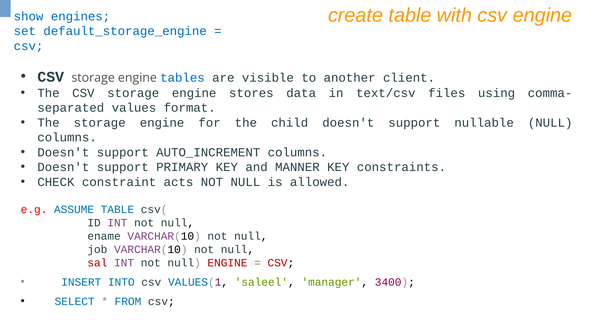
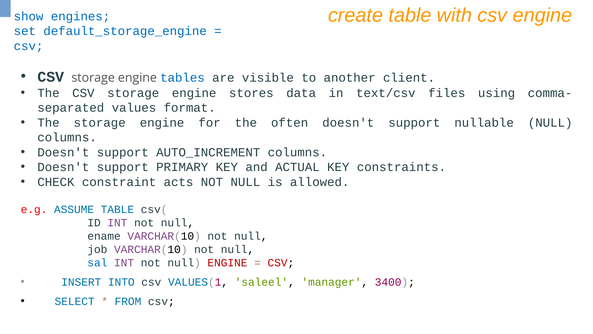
child: child -> often (290, 123)
MANNER: MANNER -> ACTUAL (297, 167)
sal colour: red -> blue (97, 263)
